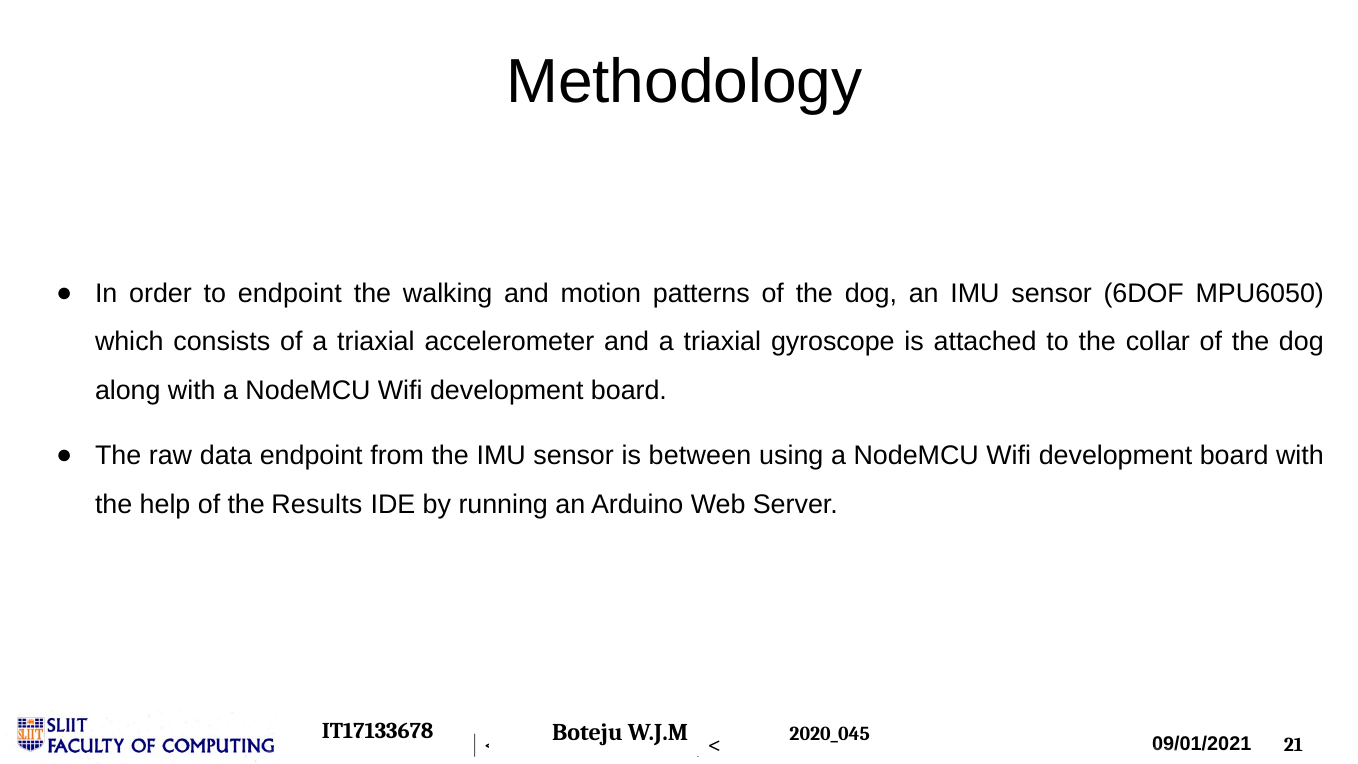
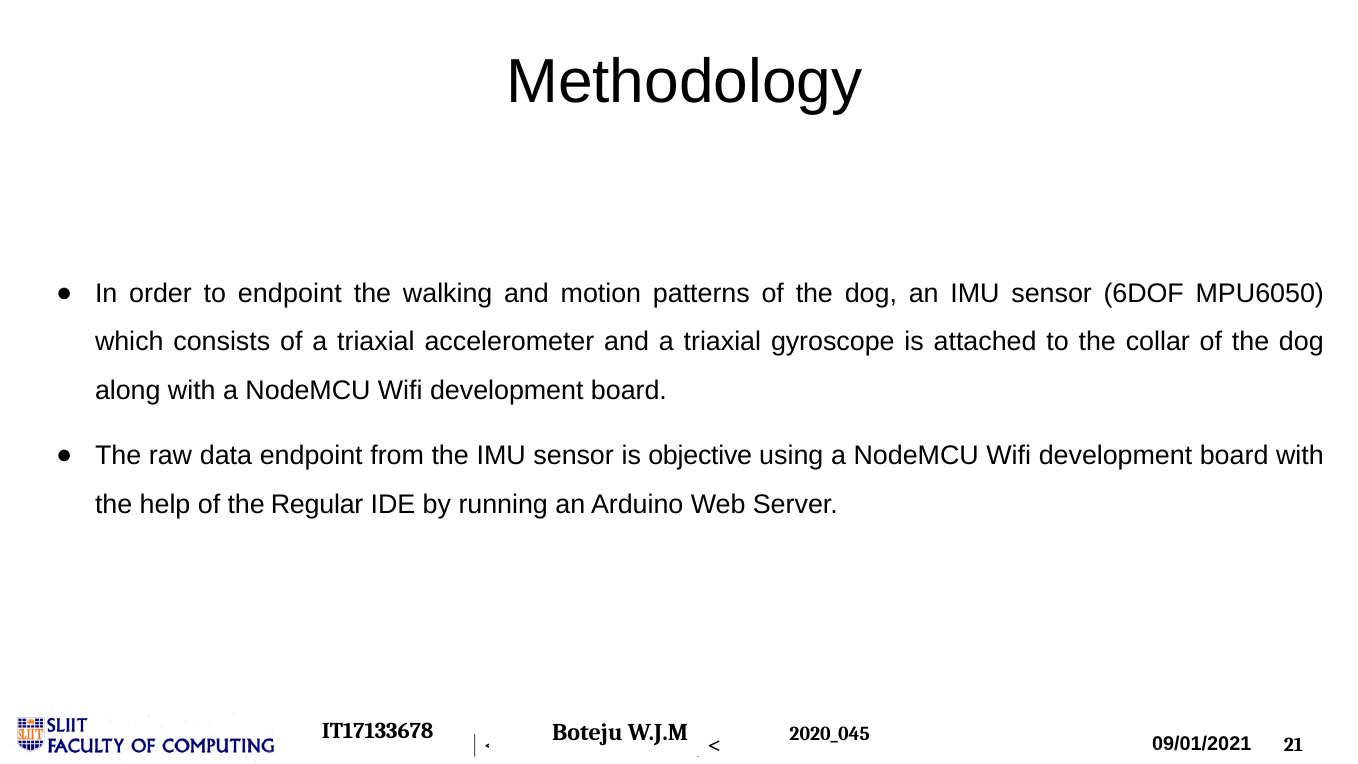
between: between -> objective (700, 456)
Results: Results -> Regular (317, 504)
